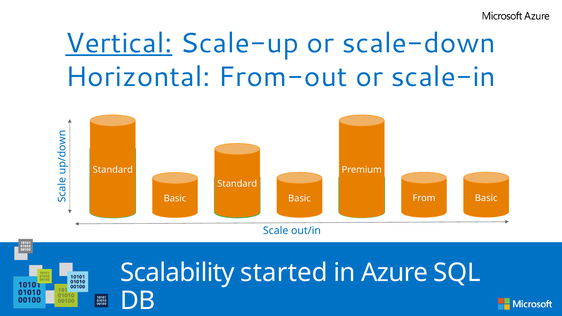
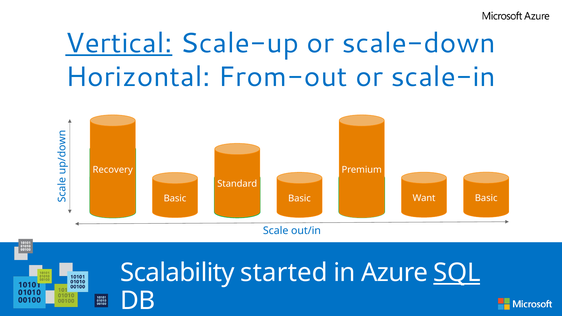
Standard: Standard -> Recovery (113, 170)
From: From -> Want (424, 198)
SQL underline: none -> present (457, 273)
